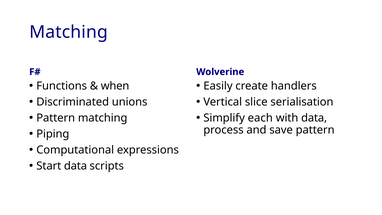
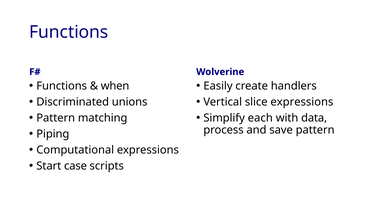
Matching: Matching -> Functions (69, 32)
slice serialisation: serialisation -> expressions (302, 102)
Start data: data -> case (75, 166)
